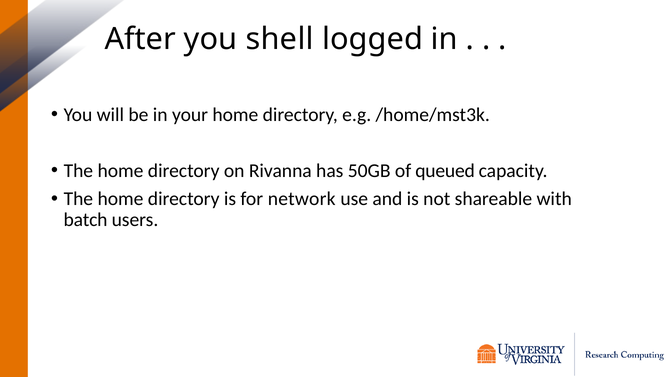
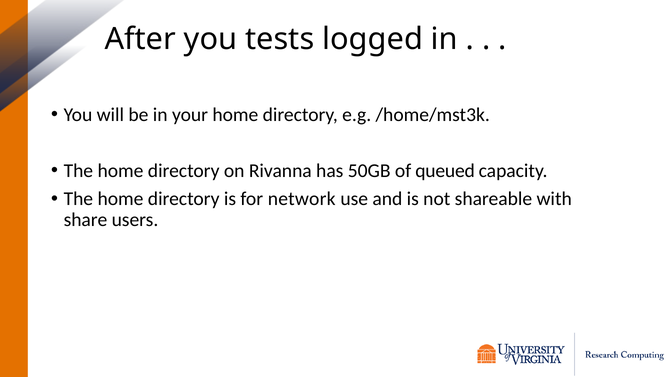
shell: shell -> tests (280, 39)
batch: batch -> share (85, 220)
